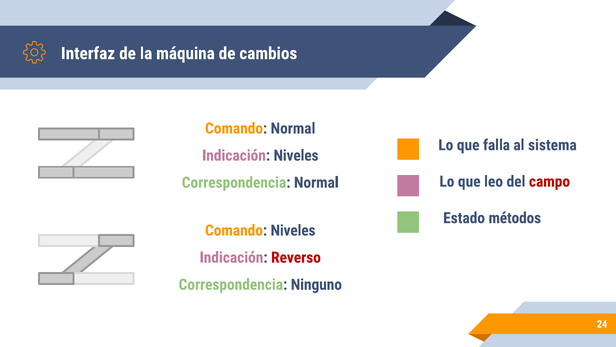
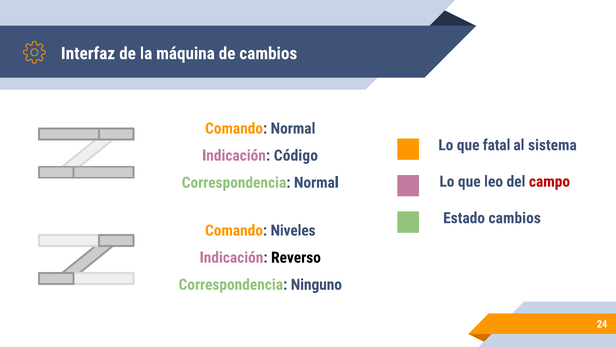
falla: falla -> fatal (496, 145)
Indicación Niveles: Niveles -> Código (296, 155)
Estado métodos: métodos -> cambios (515, 218)
Reverso colour: red -> black (296, 257)
